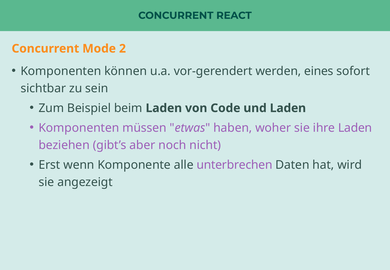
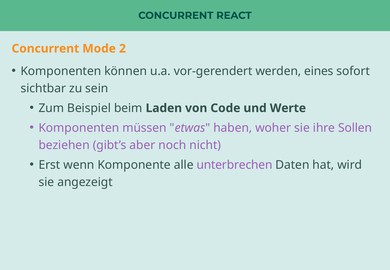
und Laden: Laden -> Werte (288, 108)
ihre Laden: Laden -> Sollen (355, 128)
